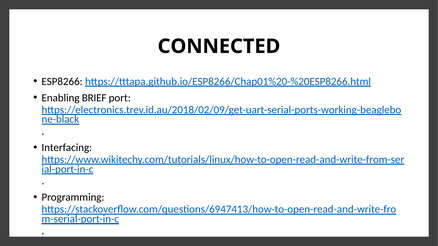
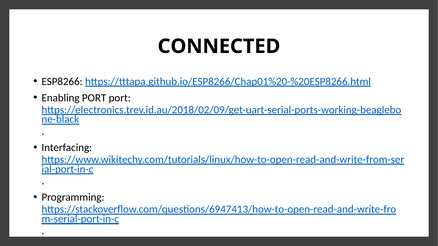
Enabling BRIEF: BRIEF -> PORT (94, 98)
